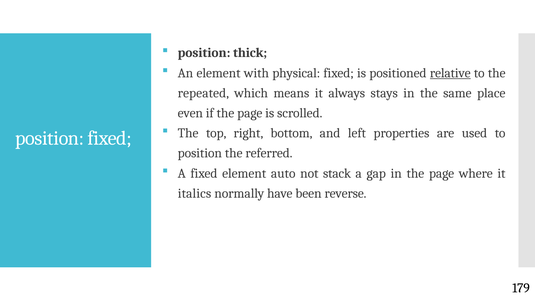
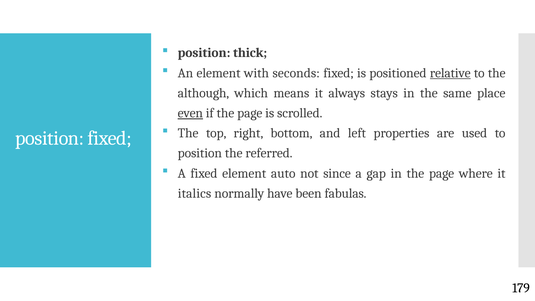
physical: physical -> seconds (296, 73)
repeated: repeated -> although (203, 93)
even underline: none -> present (190, 113)
stack: stack -> since (337, 173)
reverse: reverse -> fabulas (345, 193)
